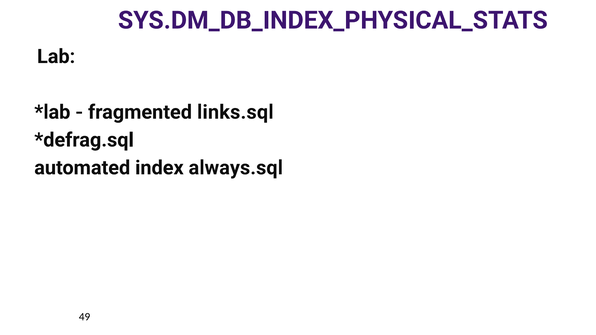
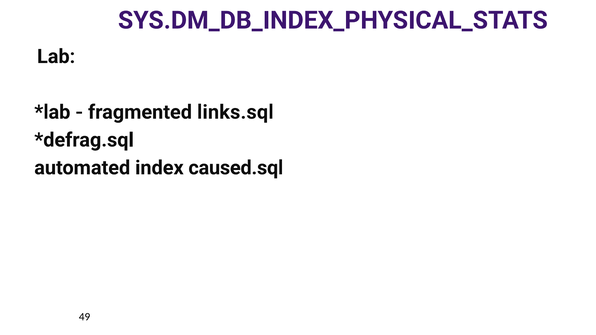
always.sql: always.sql -> caused.sql (236, 168)
